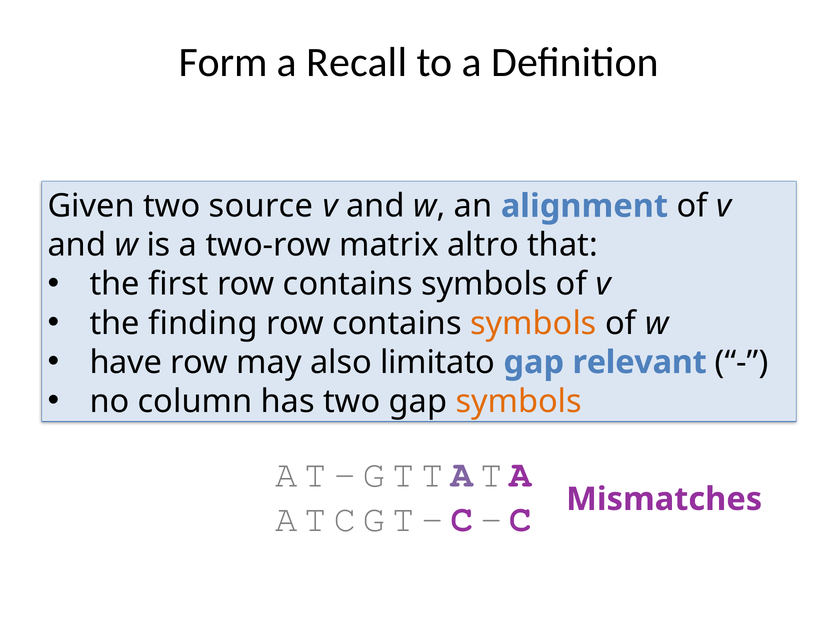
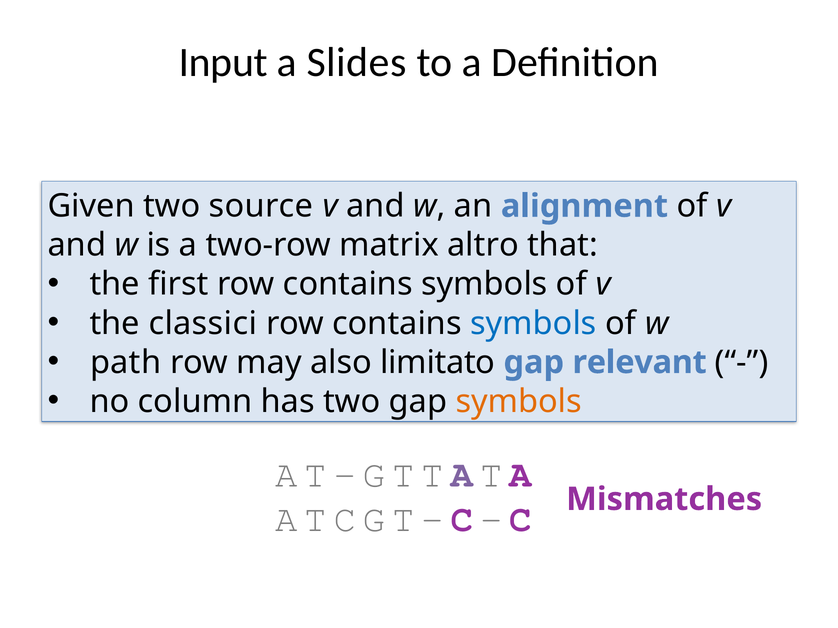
Form: Form -> Input (223, 62)
Recall: Recall -> Slides (357, 62)
finding: finding -> classici (203, 324)
symbols colour: orange -> blue (533, 324)
have: have -> path (126, 363)
